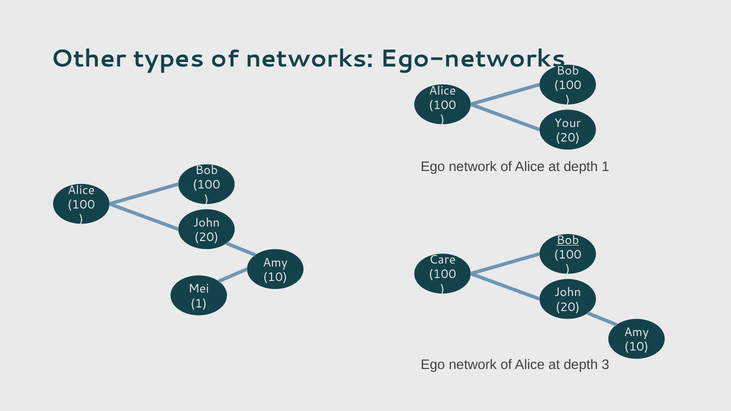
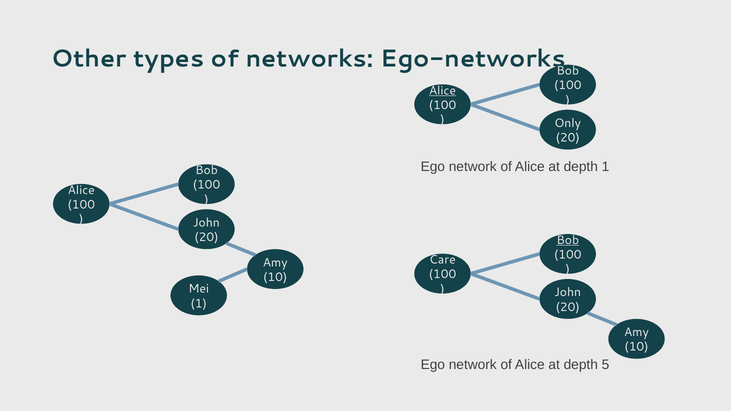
Alice underline: none -> present (442, 91)
Your: Your -> Only (568, 123)
3: 3 -> 5 (606, 365)
